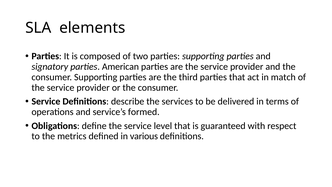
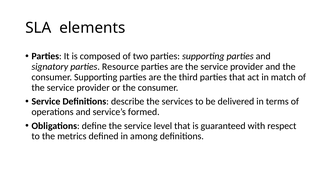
American: American -> Resource (120, 67)
various: various -> among (144, 136)
